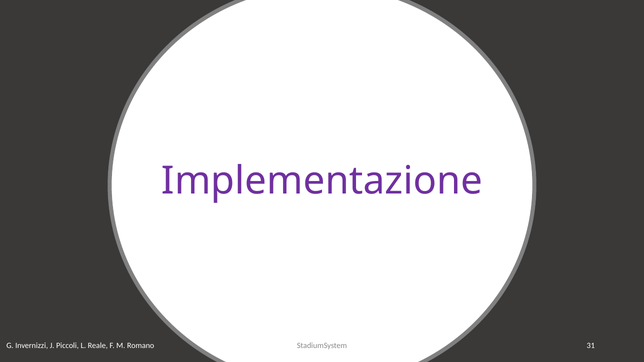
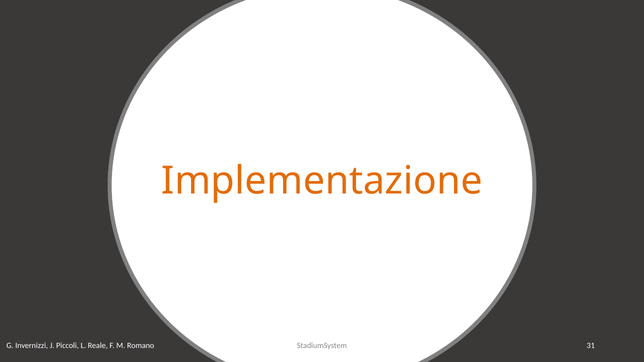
Implementazione colour: purple -> orange (322, 181)
